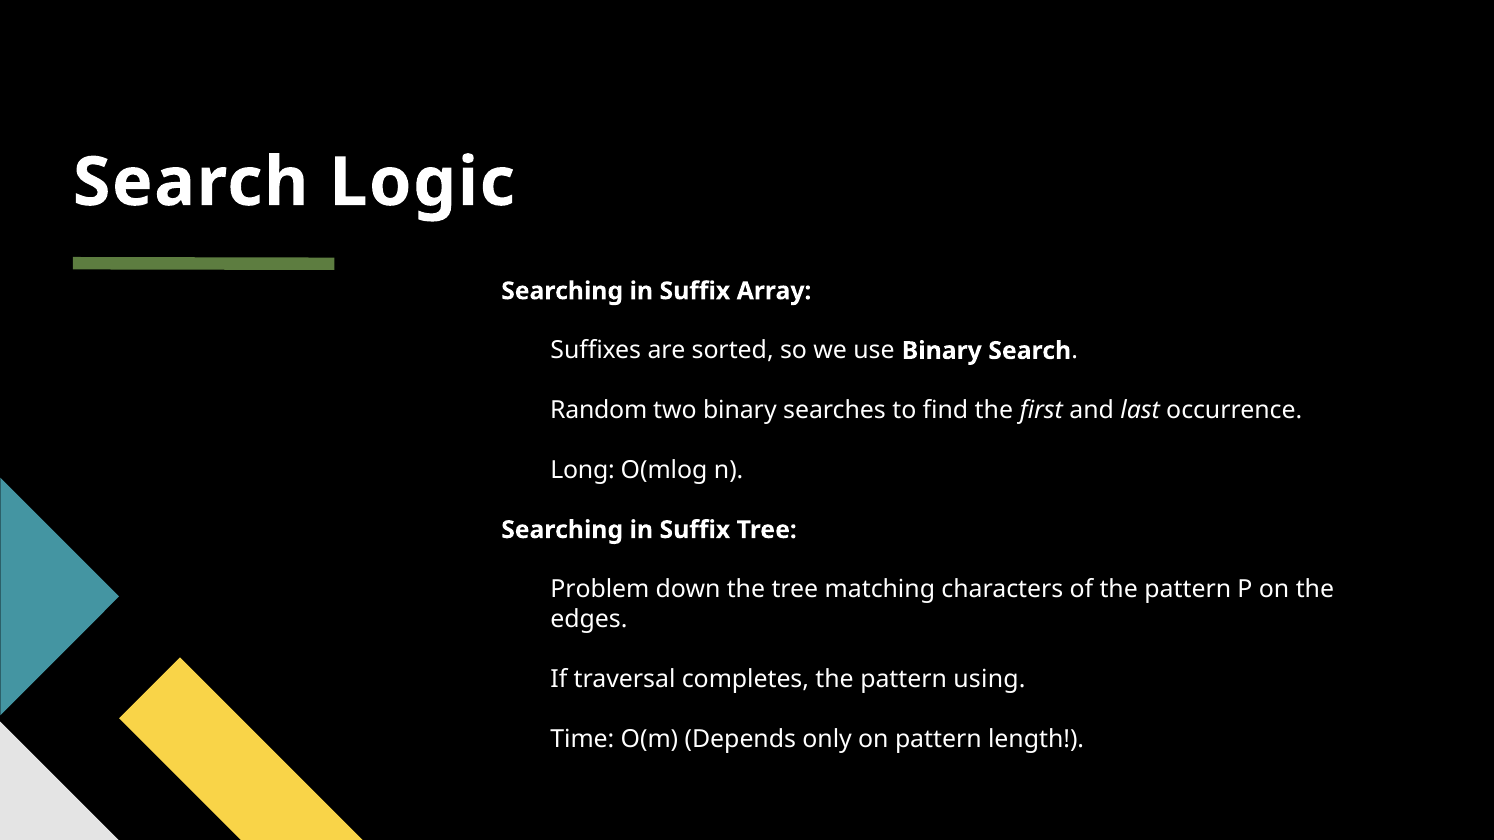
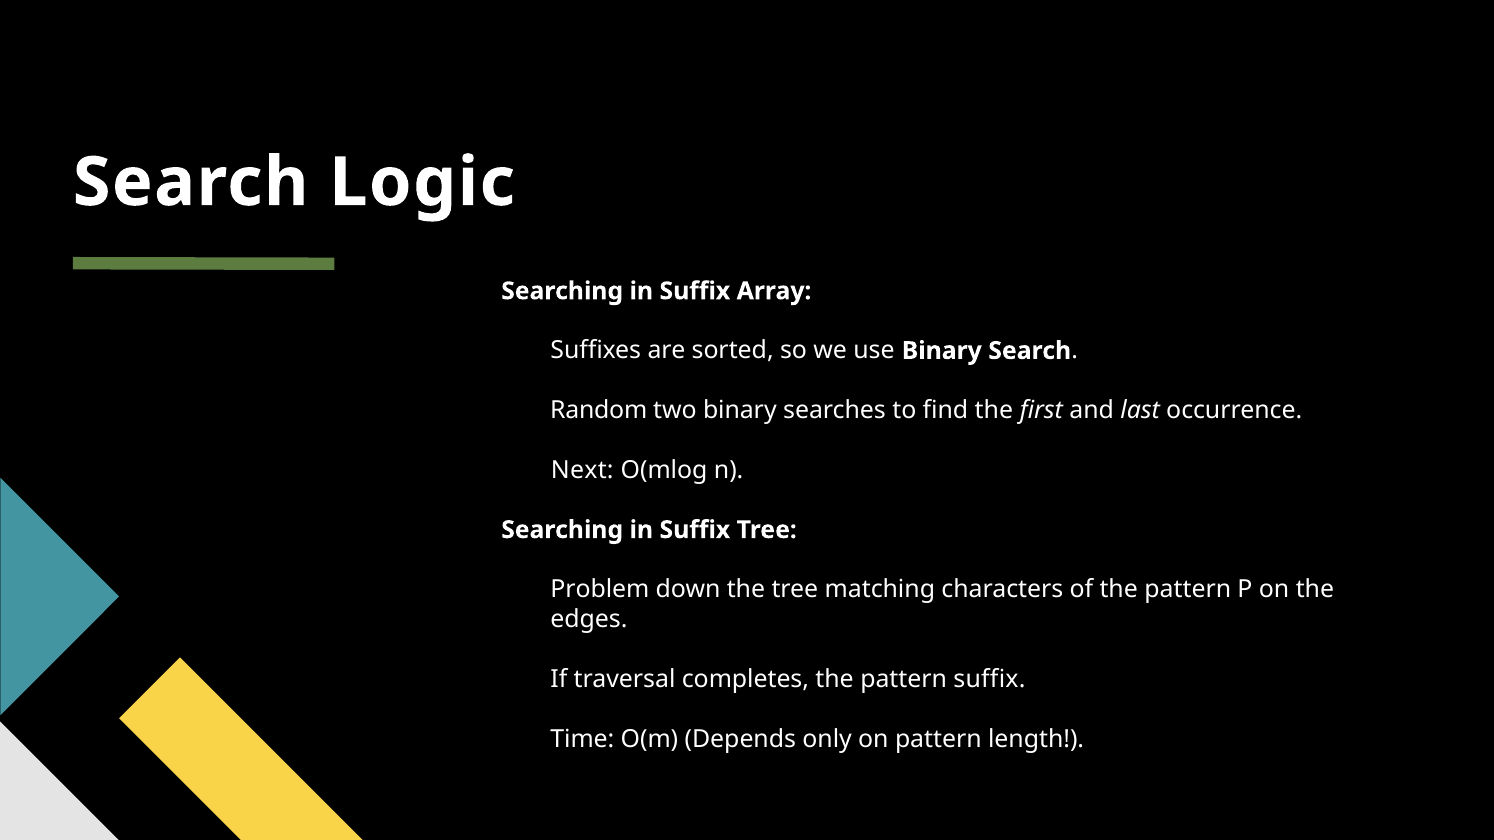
Long: Long -> Next (582, 470)
pattern using: using -> suffix (989, 679)
